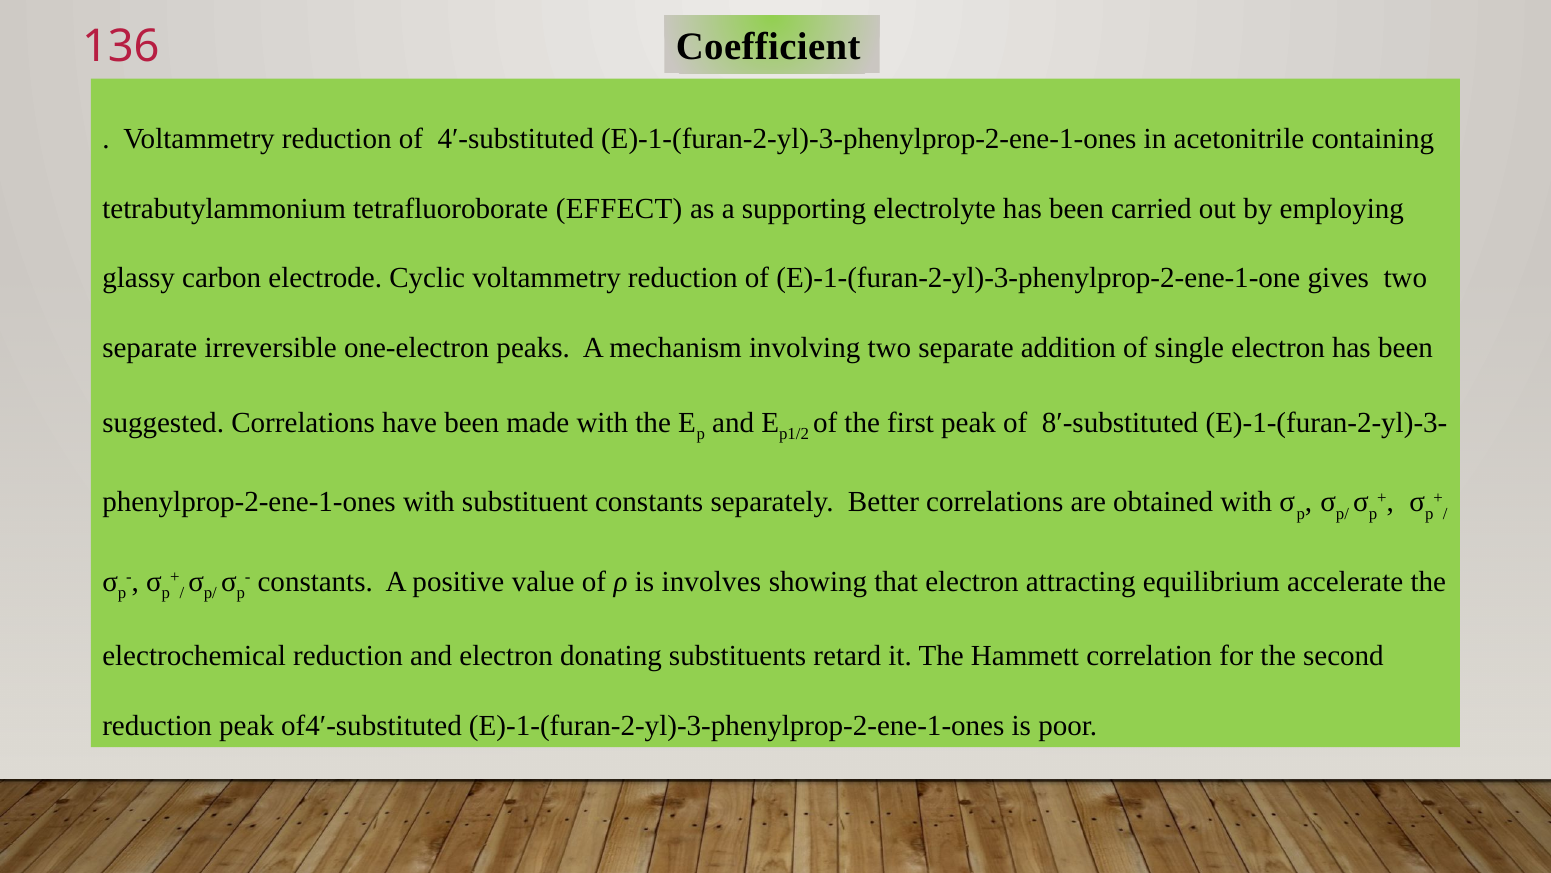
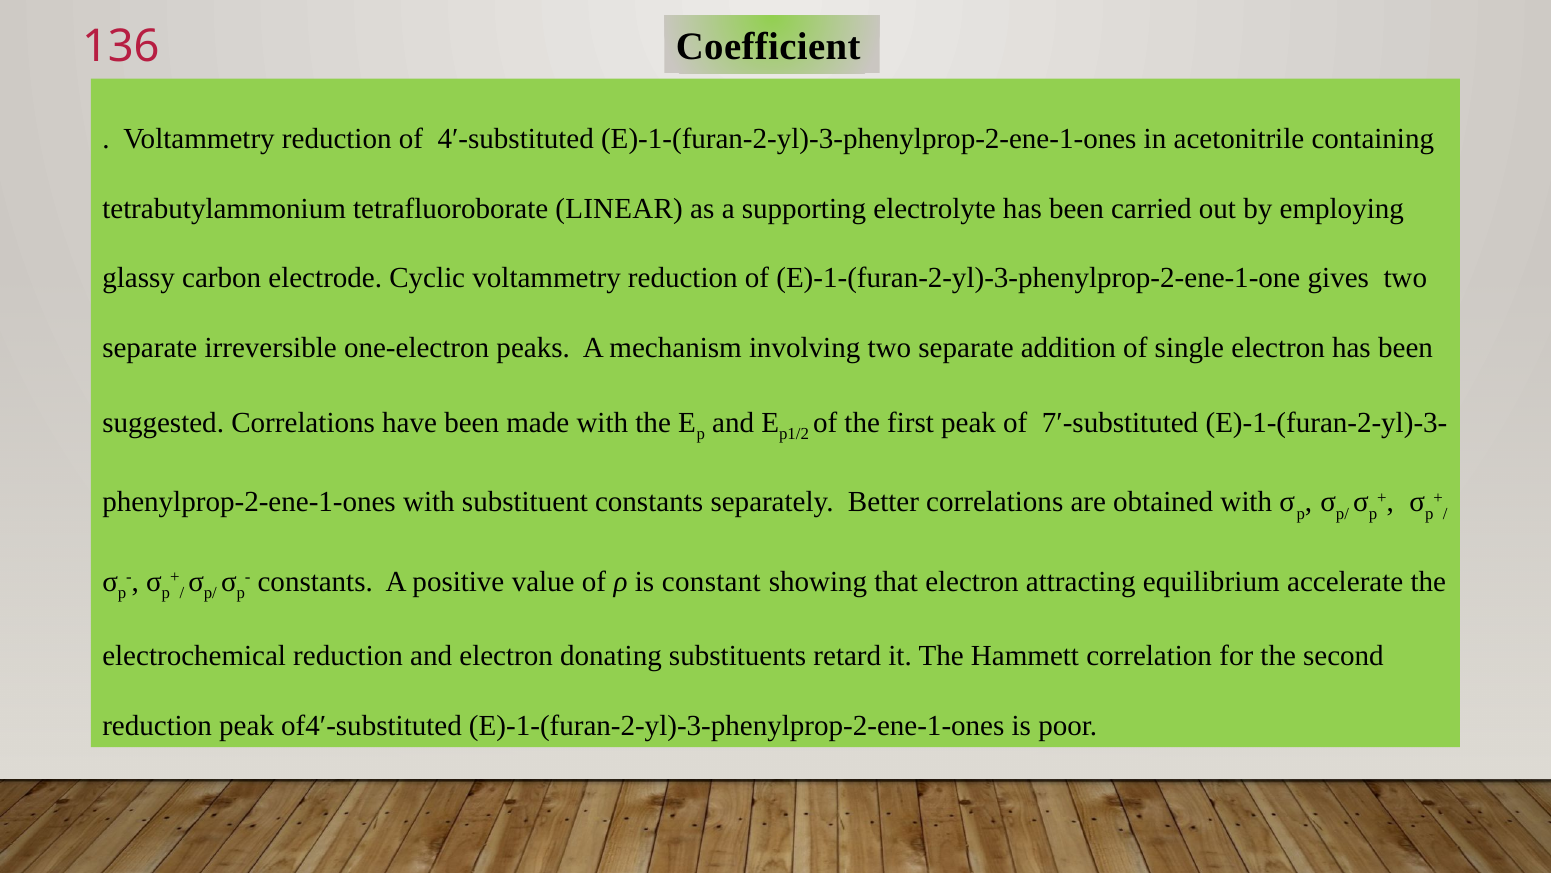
EFFECT: EFFECT -> LINEAR (619, 208)
8′-substituted: 8′-substituted -> 7′-substituted (1120, 423)
involves: involves -> constant (711, 581)
